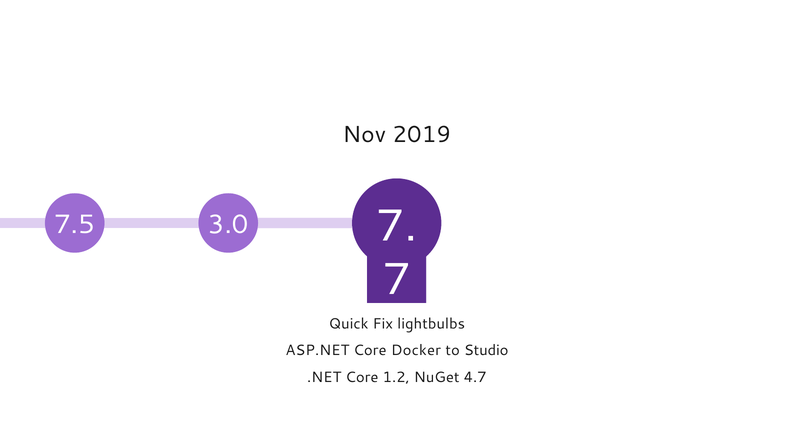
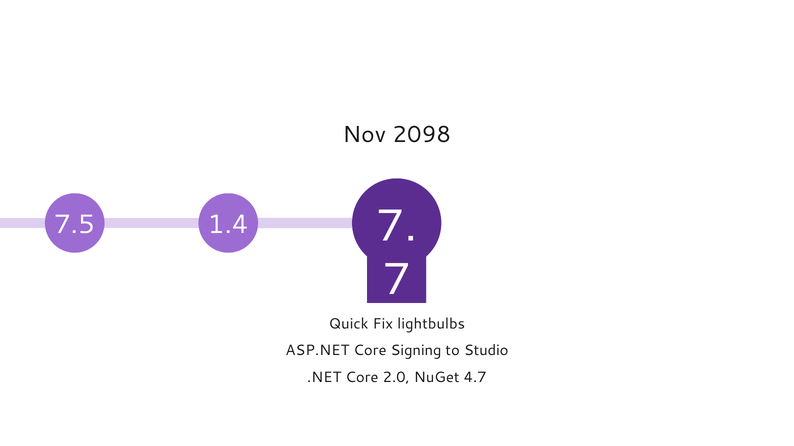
2019: 2019 -> 2098 (422, 135)
3.0: 3.0 -> 1.4 (228, 225)
Docker: Docker -> Signing (416, 351)
1.2: 1.2 -> 2.0 (396, 378)
